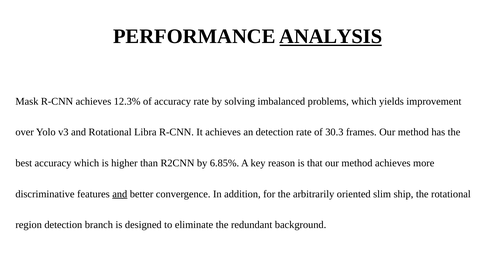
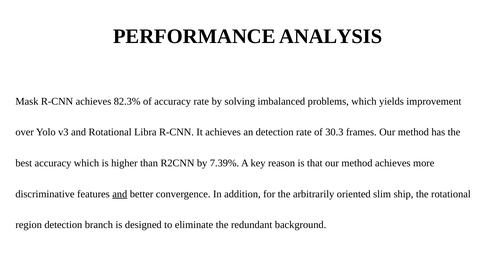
ANALYSIS underline: present -> none (331, 37)
12.3%: 12.3% -> 82.3% (127, 101)
6.85%: 6.85% -> 7.39% (224, 163)
